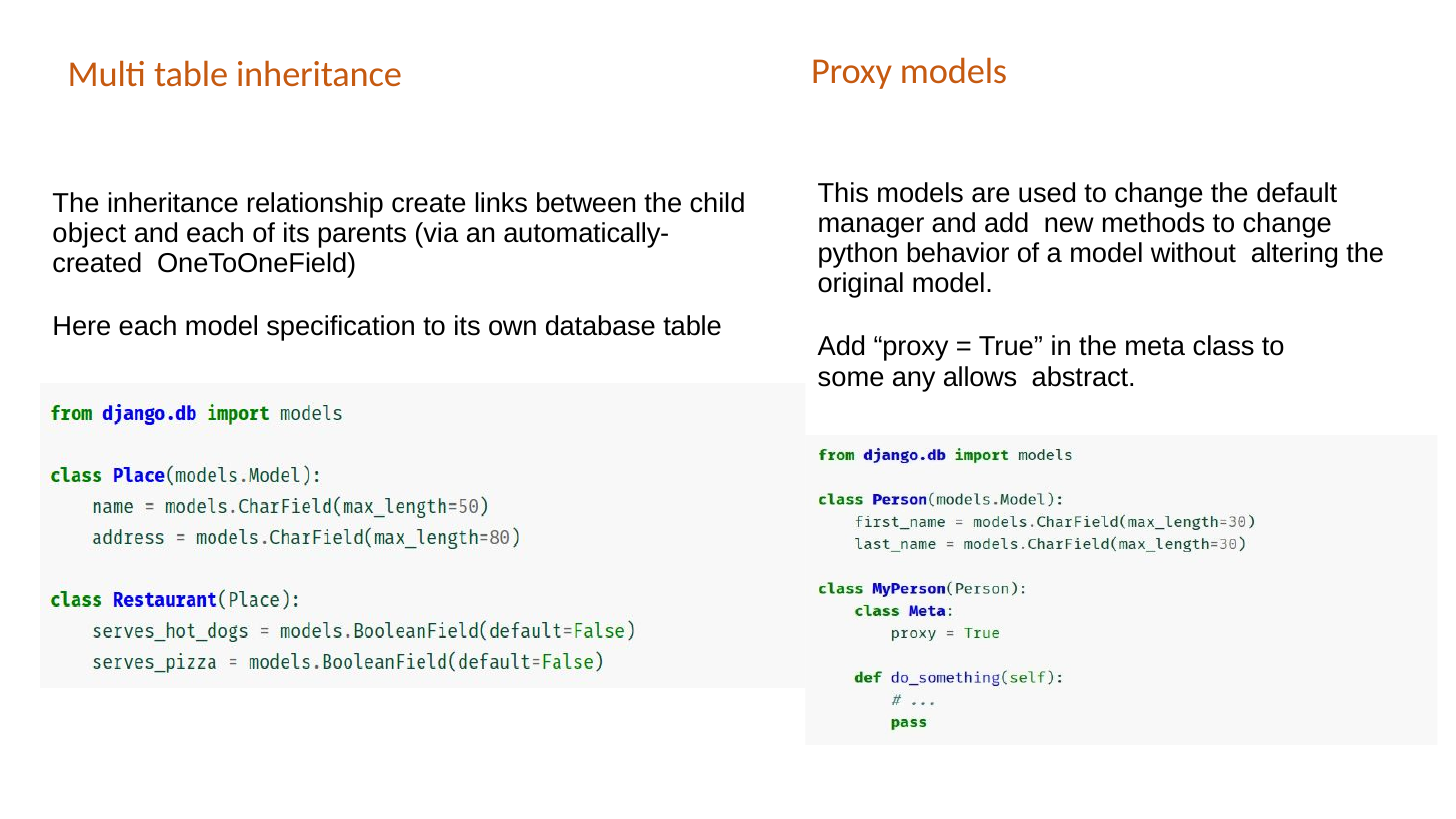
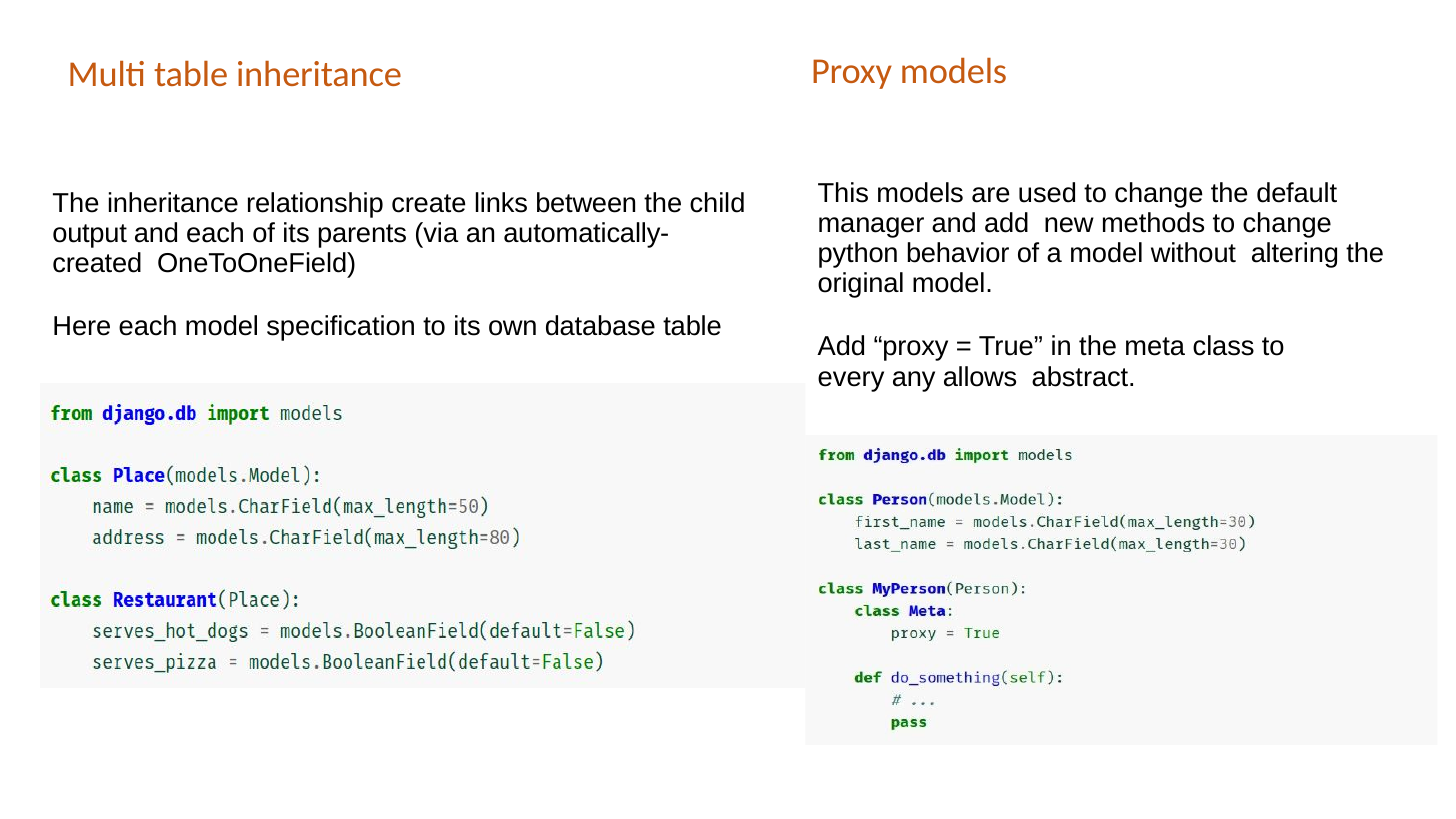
object: object -> output (90, 233)
some: some -> every (851, 377)
